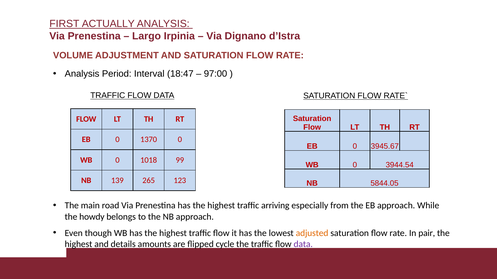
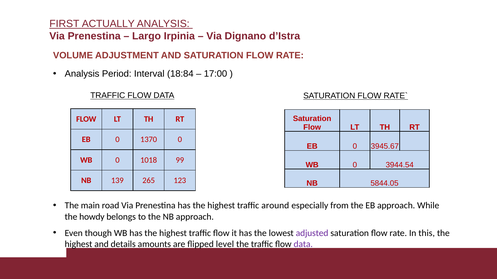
18:47: 18:47 -> 18:84 (180, 74)
97:00: 97:00 -> 17:00 (215, 74)
arriving: arriving -> around (275, 206)
adjusted colour: orange -> purple (312, 233)
pair: pair -> this (427, 233)
cycle: cycle -> level (225, 245)
